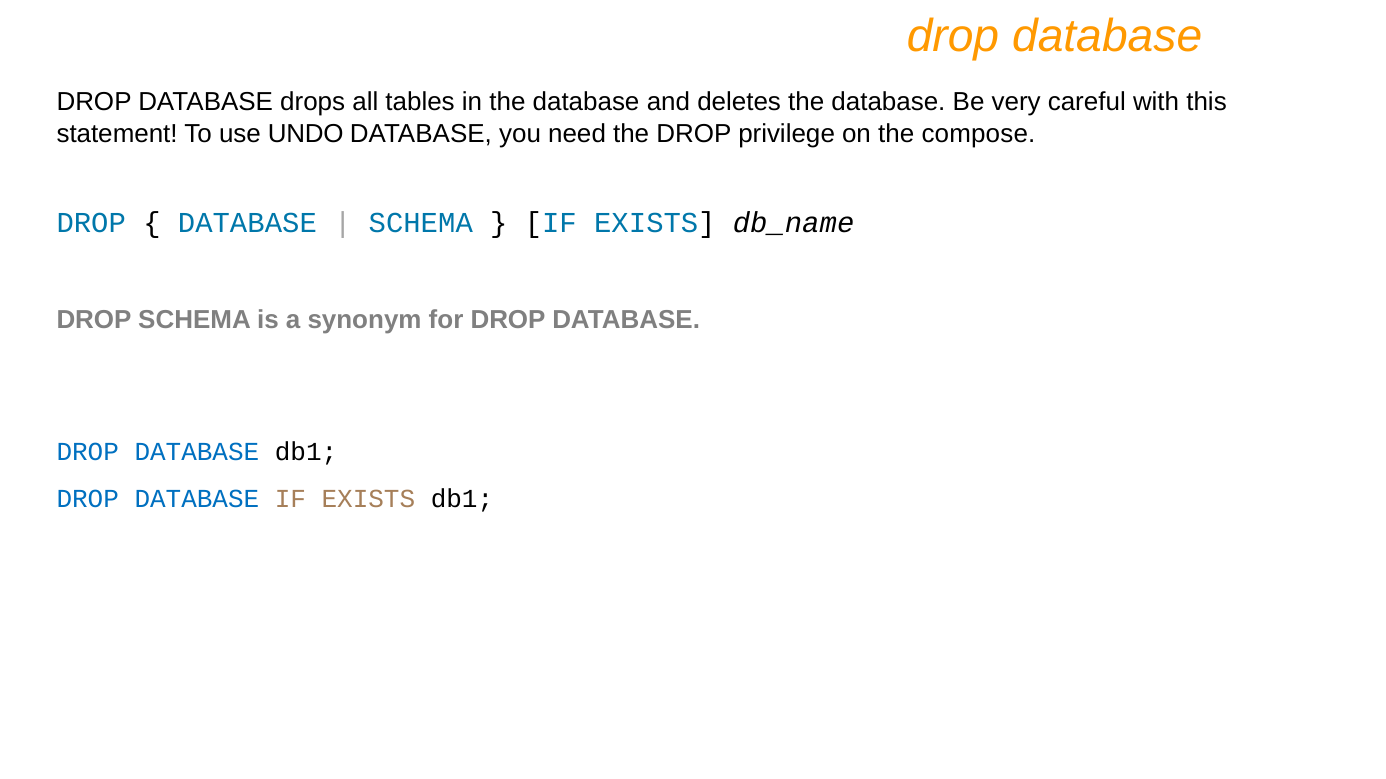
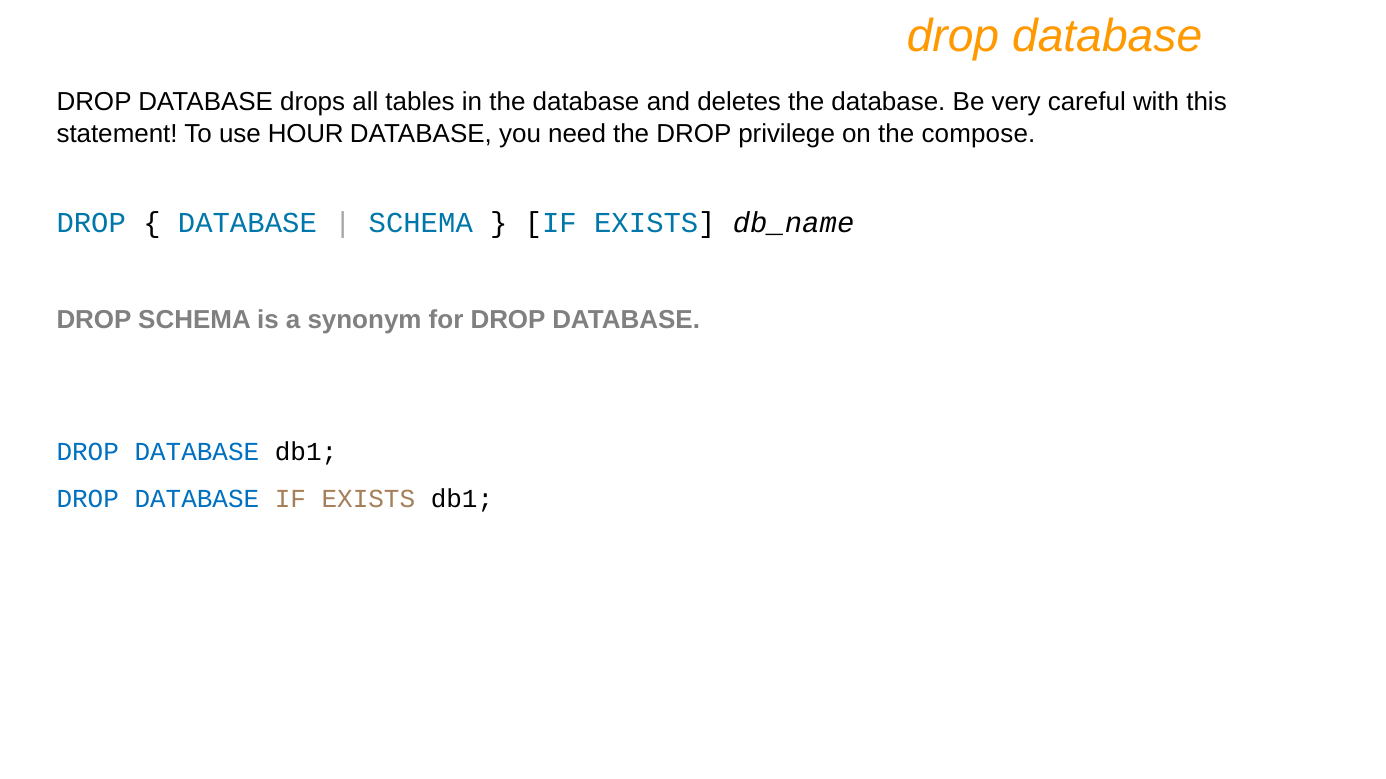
UNDO: UNDO -> HOUR (306, 134)
